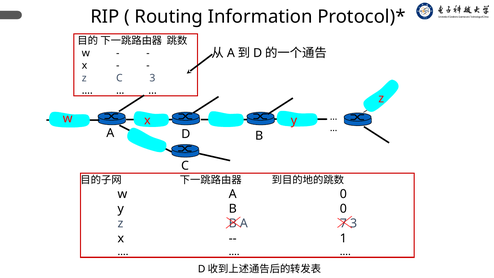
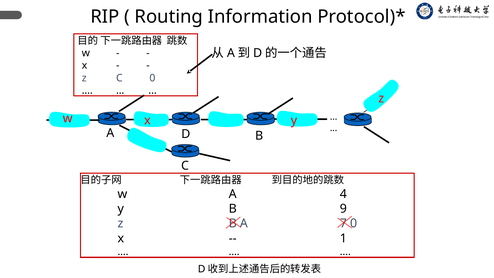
C 3: 3 -> 0 (152, 78)
A 0: 0 -> 4 (343, 194)
B 0: 0 -> 9 (343, 209)
7 3: 3 -> 0 (354, 223)
